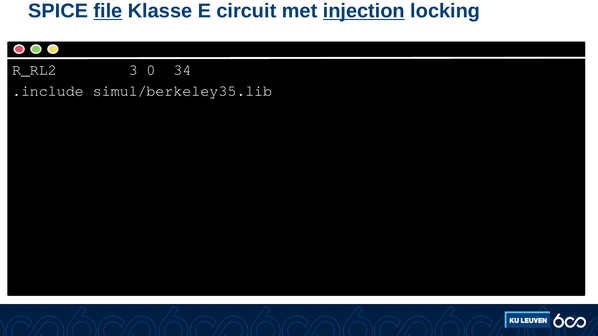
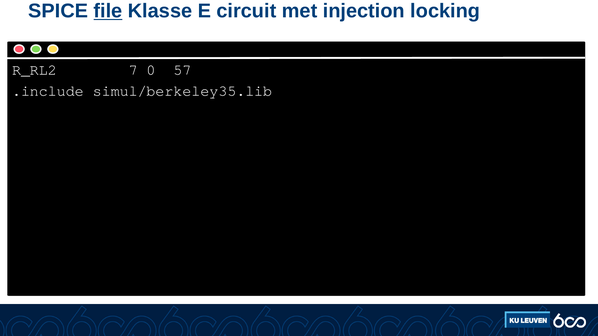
injection underline: present -> none (364, 11)
3: 3 -> 7 (133, 70)
34: 34 -> 57 (183, 70)
